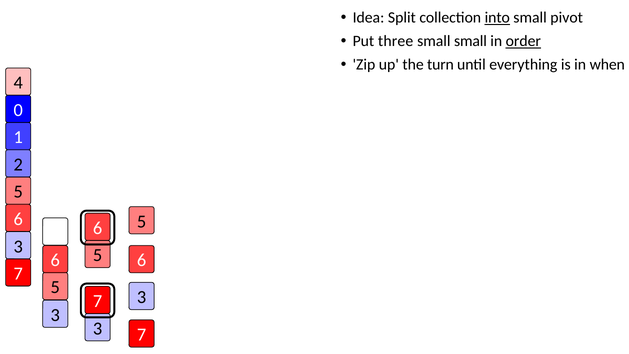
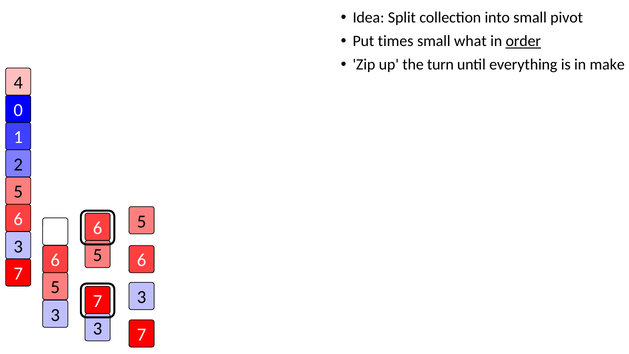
into underline: present -> none (497, 18)
three: three -> times (396, 41)
small small: small -> what (470, 41)
when: when -> make (607, 65)
